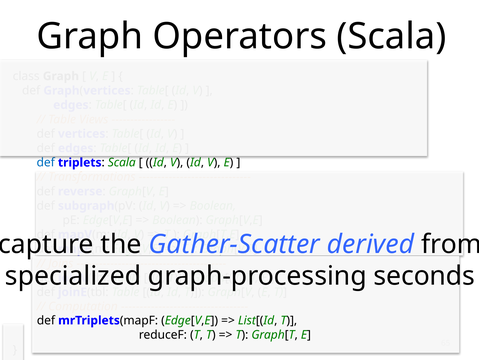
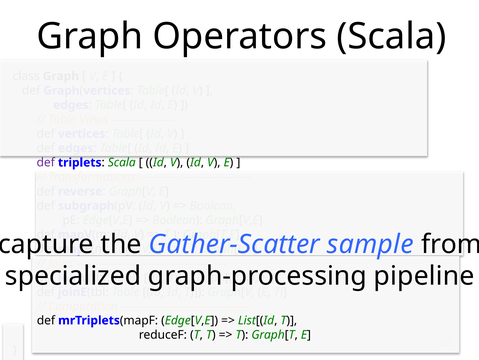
def colour: blue -> purple (46, 162)
derived: derived -> sample (370, 244)
seconds: seconds -> pipeline (424, 276)
